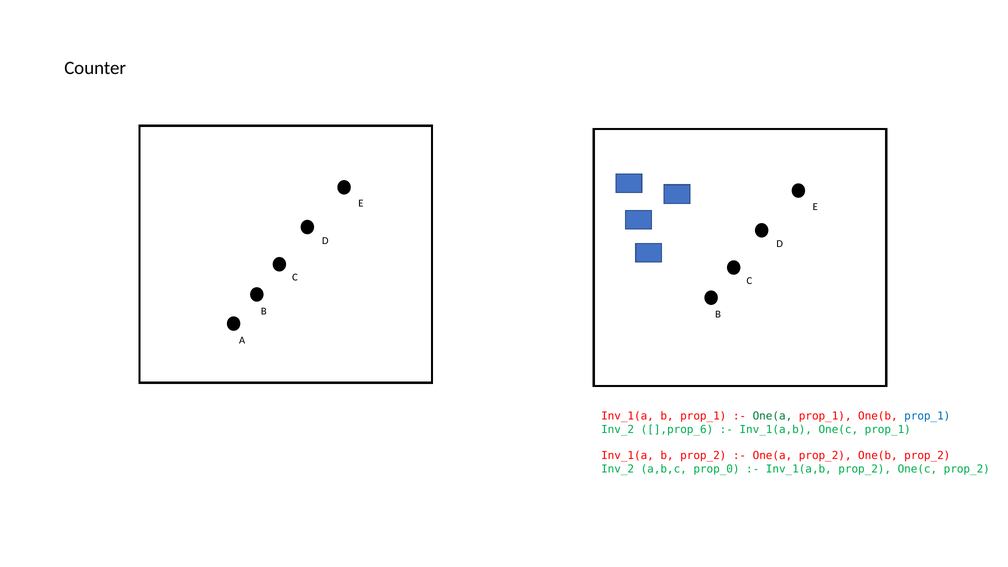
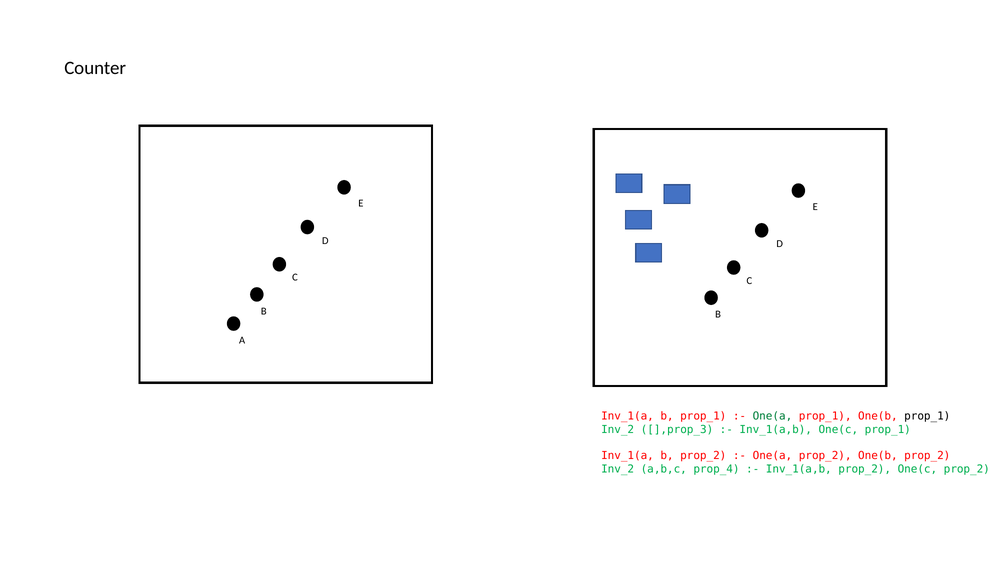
prop_1 colour: blue -> black (927, 416)
],prop_6: ],prop_6 -> ],prop_3 (677, 429)
prop_0: prop_0 -> prop_4 (716, 469)
